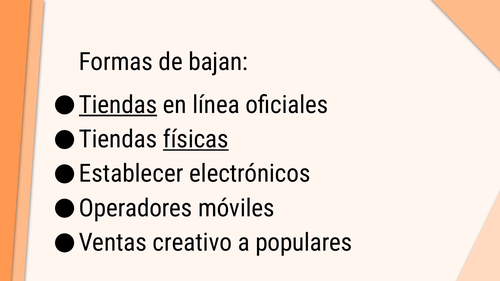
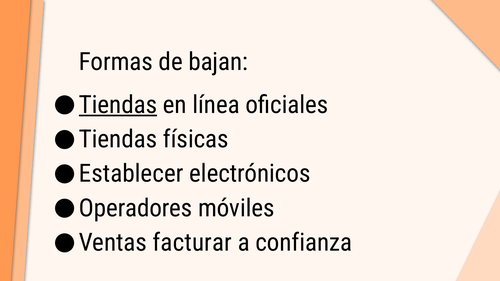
físicas underline: present -> none (196, 139)
creativo: creativo -> facturar (192, 243)
populares: populares -> confianza (304, 243)
